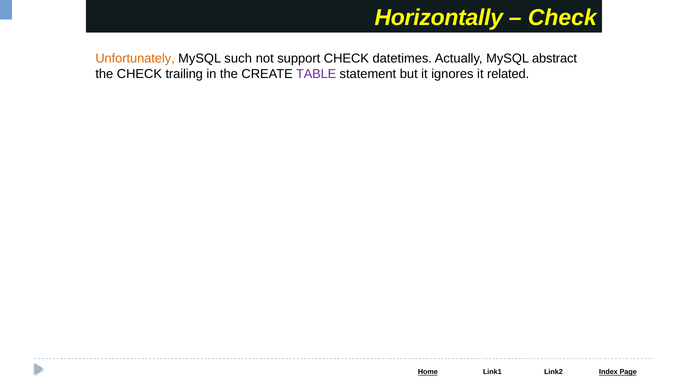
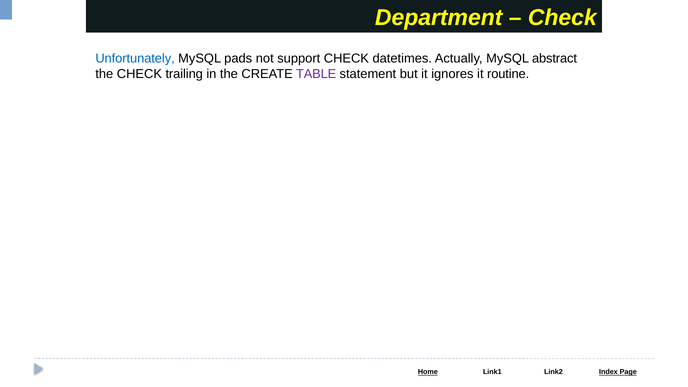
Horizontally: Horizontally -> Department (439, 18)
Unfortunately colour: orange -> blue (135, 58)
such: such -> pads (238, 58)
related: related -> routine (508, 74)
